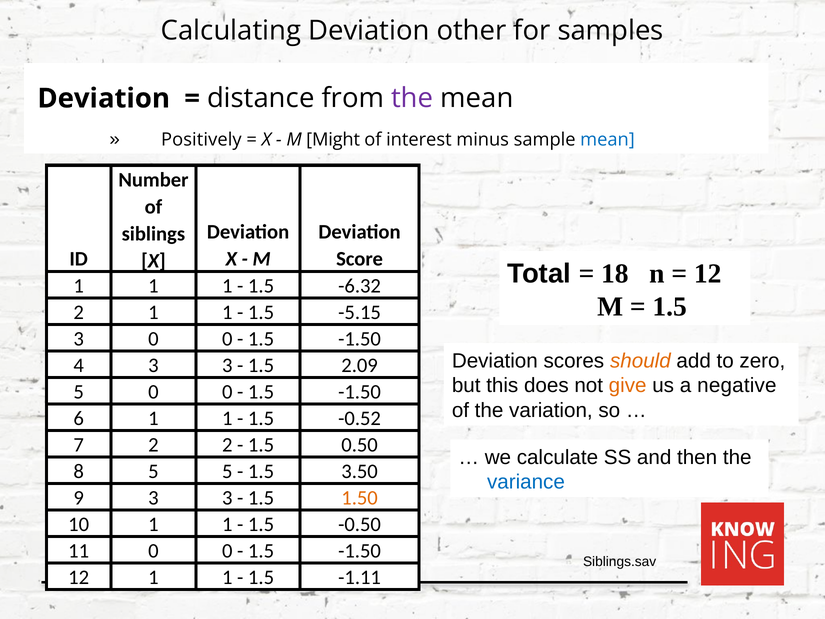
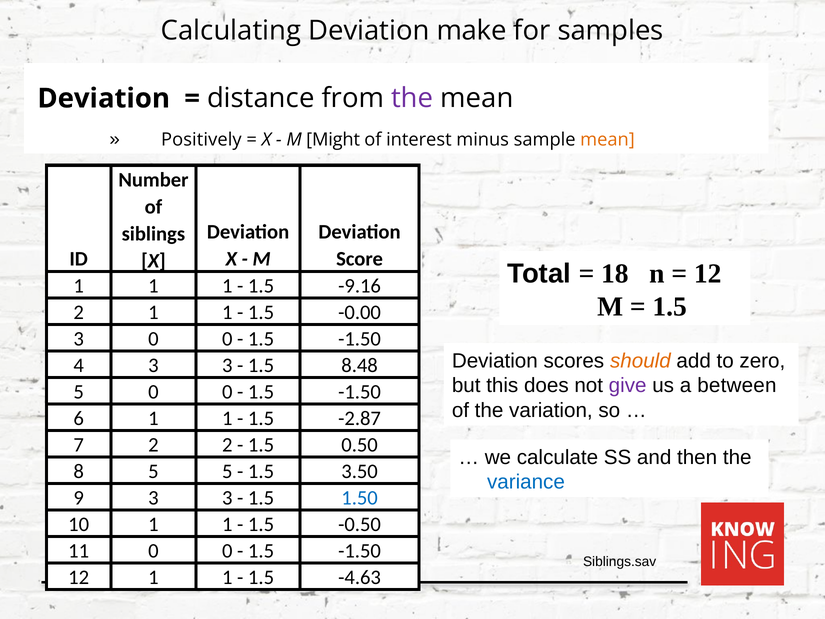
other: other -> make (472, 31)
mean colour: blue -> orange (607, 140)
-6.32: -6.32 -> -9.16 (360, 286)
-5.15: -5.15 -> -0.00 (360, 312)
2.09: 2.09 -> 8.48 (360, 365)
give colour: orange -> purple (628, 386)
negative: negative -> between (737, 386)
-0.52: -0.52 -> -2.87 (360, 418)
1.50 colour: orange -> blue (360, 498)
-1.11: -1.11 -> -4.63 (360, 577)
